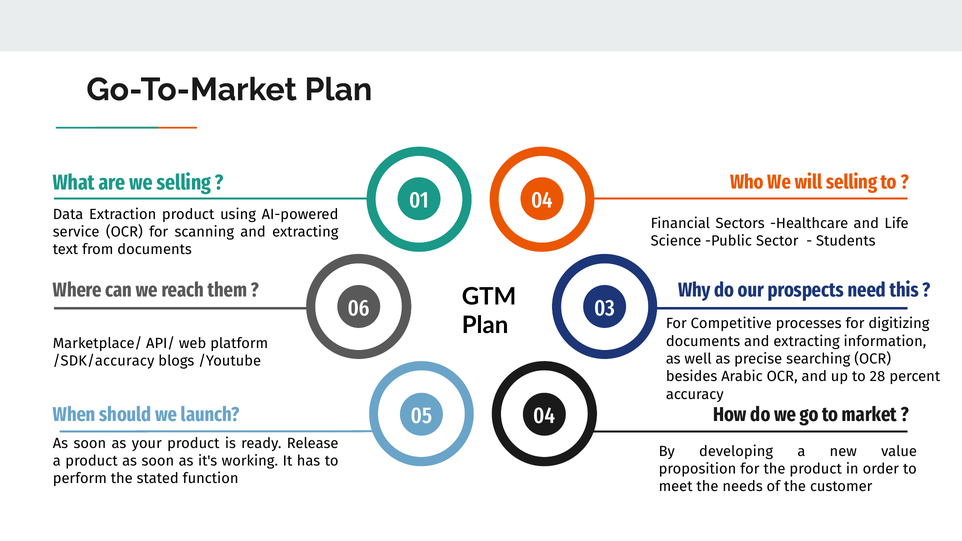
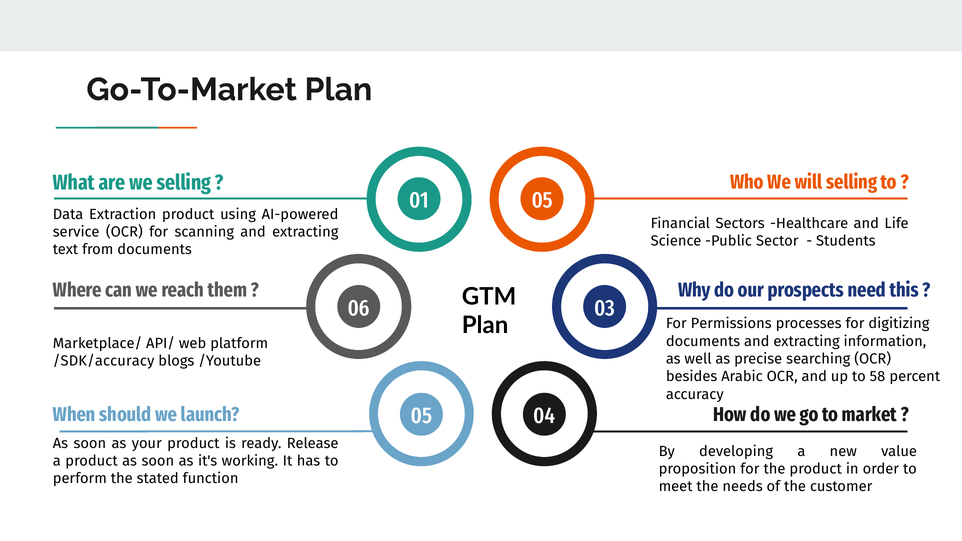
01 04: 04 -> 05 (542, 200)
Competitive: Competitive -> Permissions (731, 324)
28: 28 -> 58 (878, 377)
